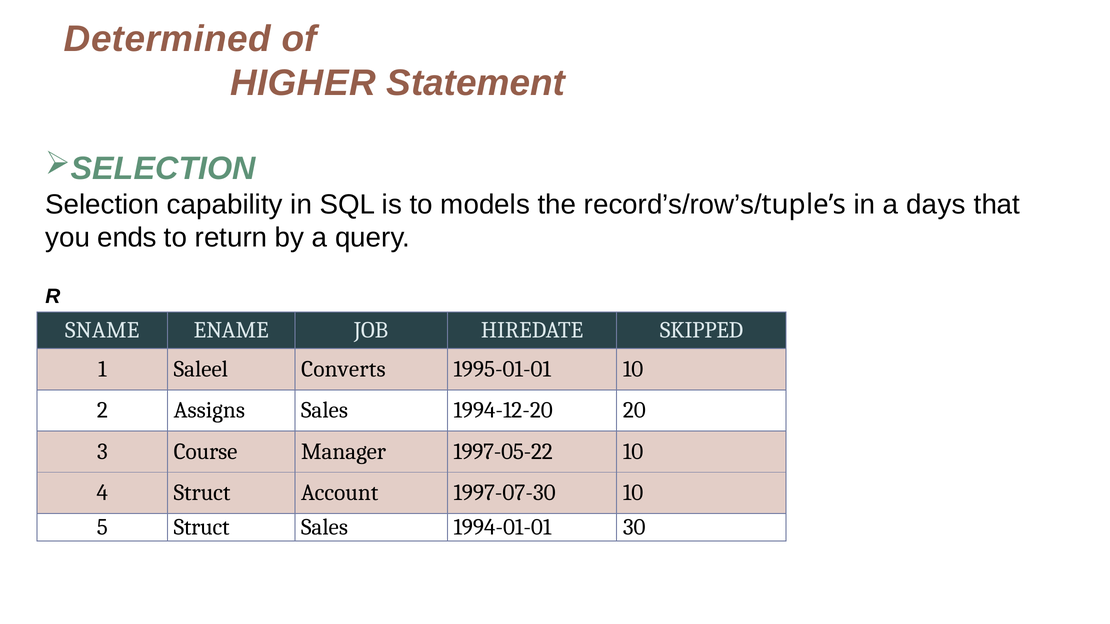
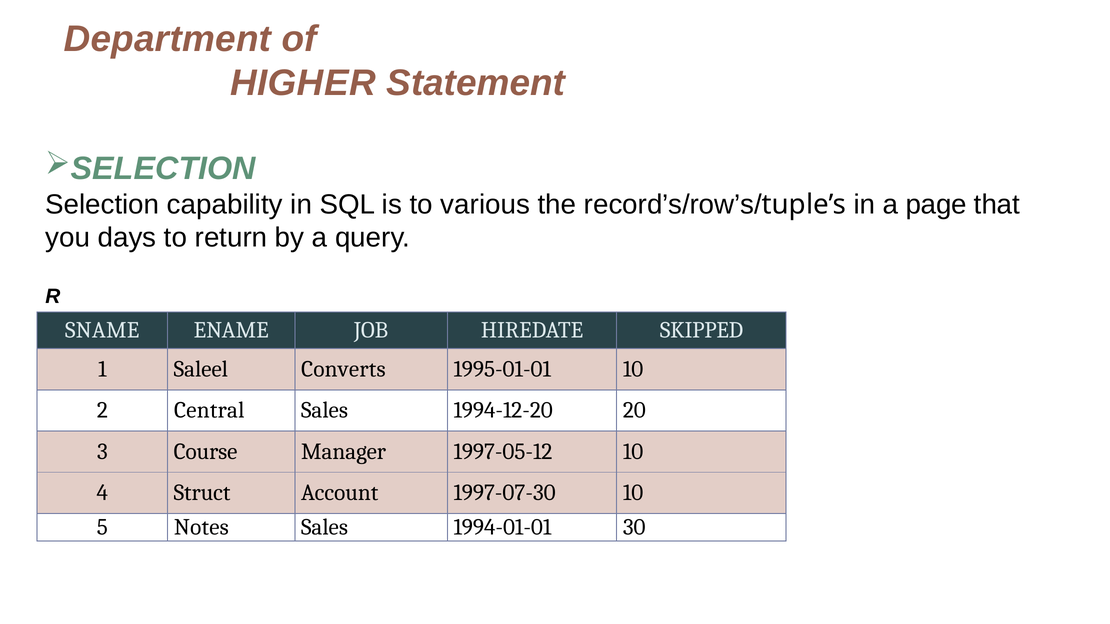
Determined: Determined -> Department (167, 39)
models: models -> various (485, 204)
days: days -> page (936, 204)
ends: ends -> days (127, 238)
Assigns: Assigns -> Central (209, 411)
1997-05-22: 1997-05-22 -> 1997-05-12 (503, 452)
5 Struct: Struct -> Notes (201, 527)
